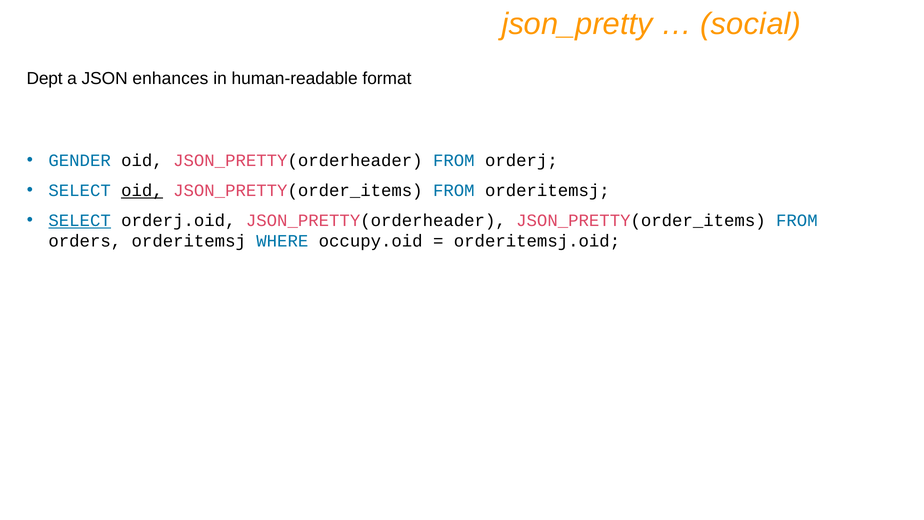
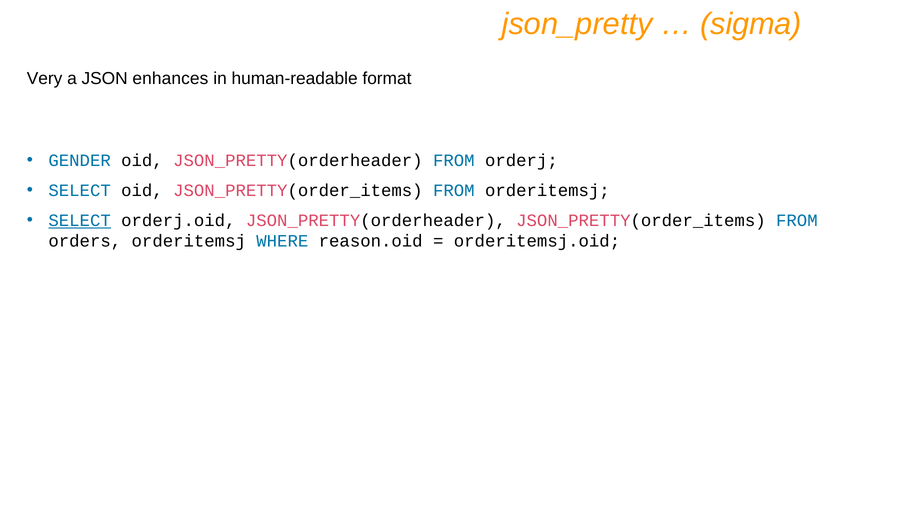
social: social -> sigma (751, 24)
Dept: Dept -> Very (45, 79)
oid underline: present -> none (142, 190)
occupy.oid: occupy.oid -> reason.oid (371, 241)
